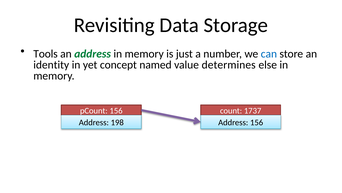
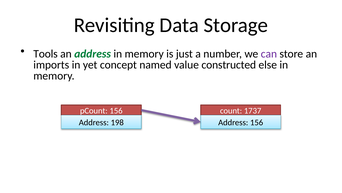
can colour: blue -> purple (269, 54)
identity: identity -> imports (51, 65)
determines: determines -> constructed (229, 65)
